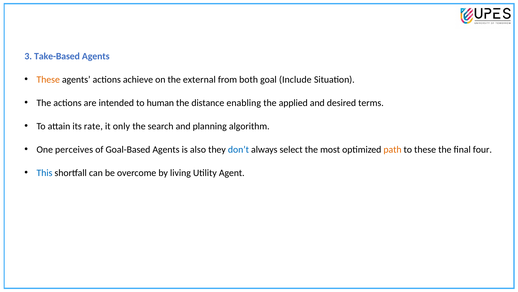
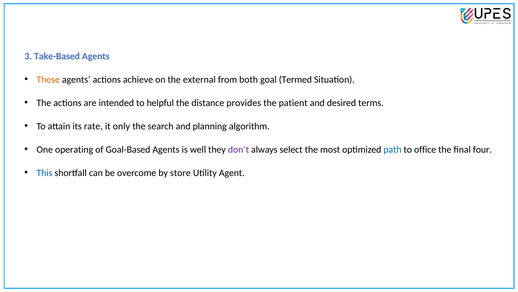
Include: Include -> Termed (295, 79)
human: human -> helpful (160, 103)
enabling: enabling -> provides (244, 103)
applied: applied -> patient (293, 103)
perceives: perceives -> operating (74, 149)
also: also -> well (198, 149)
don’t colour: blue -> purple (238, 149)
path colour: orange -> blue (393, 149)
to these: these -> office (425, 149)
living: living -> store (180, 173)
